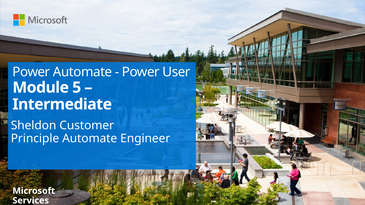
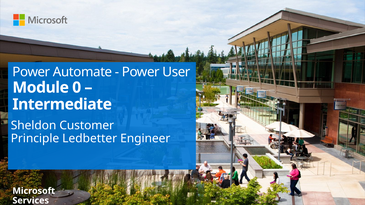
5: 5 -> 0 (77, 88)
Principle Automate: Automate -> Ledbetter (90, 139)
